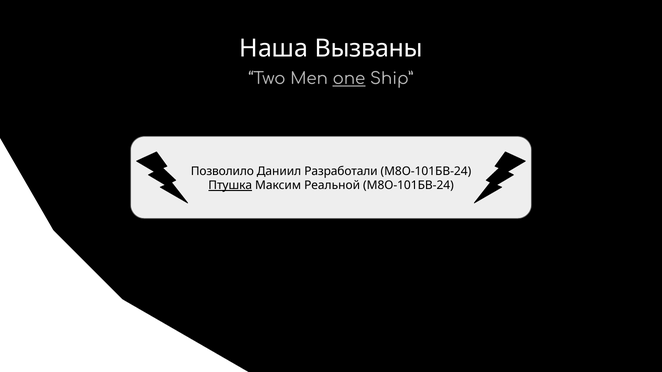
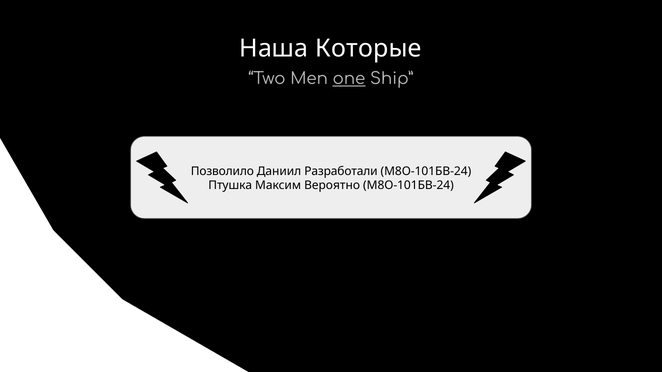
Вызваны: Вызваны -> Которые (368, 49)
Птушка underline: present -> none (230, 186)
Реальной: Реальной -> Вероятно (332, 186)
